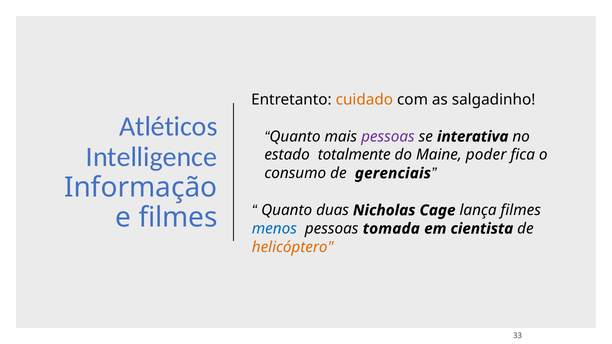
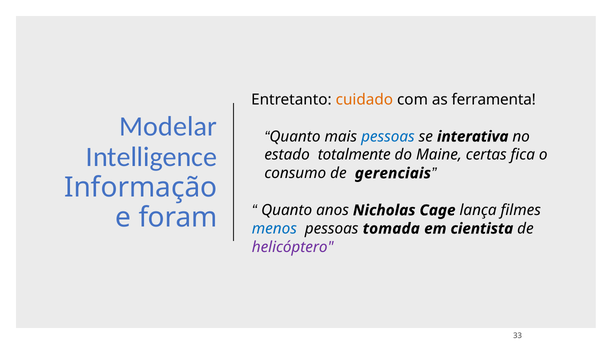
salgadinho: salgadinho -> ferramenta (494, 100)
Atléticos: Atléticos -> Modelar (168, 127)
pessoas colour: purple -> blue (388, 137)
poder: poder -> certas (486, 155)
duas: duas -> anos (333, 210)
e filmes: filmes -> foram (178, 218)
helicóptero colour: orange -> purple (293, 247)
